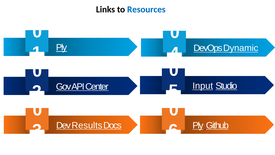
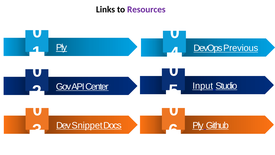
Resources colour: blue -> purple (146, 9)
Dynamic: Dynamic -> Previous (241, 48)
Results: Results -> Snippet (87, 125)
